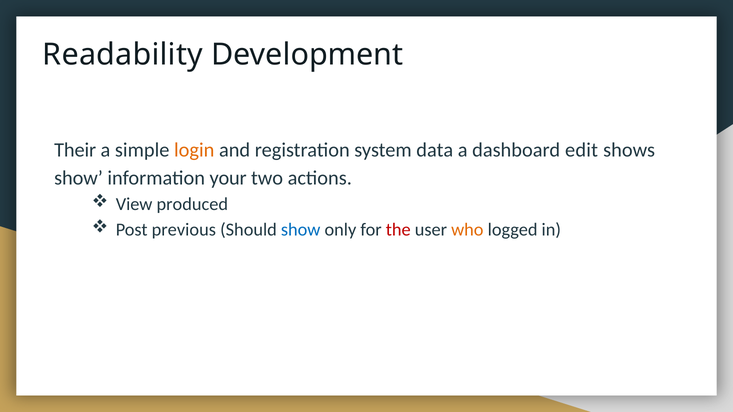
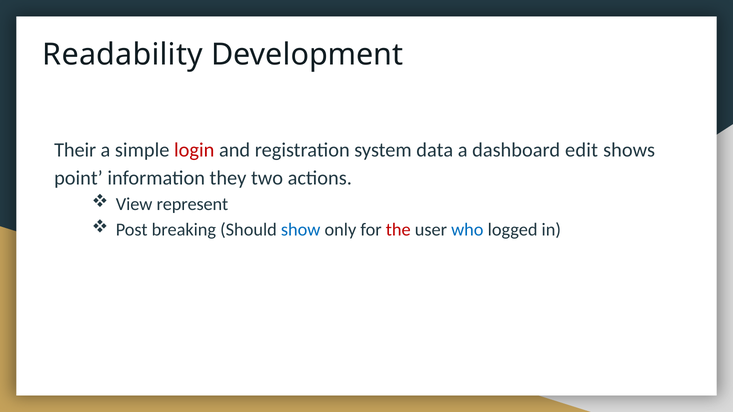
login colour: orange -> red (194, 150)
show: show -> point (78, 178)
your: your -> they (228, 178)
produced: produced -> represent (192, 204)
previous: previous -> breaking (184, 230)
who colour: orange -> blue (467, 230)
